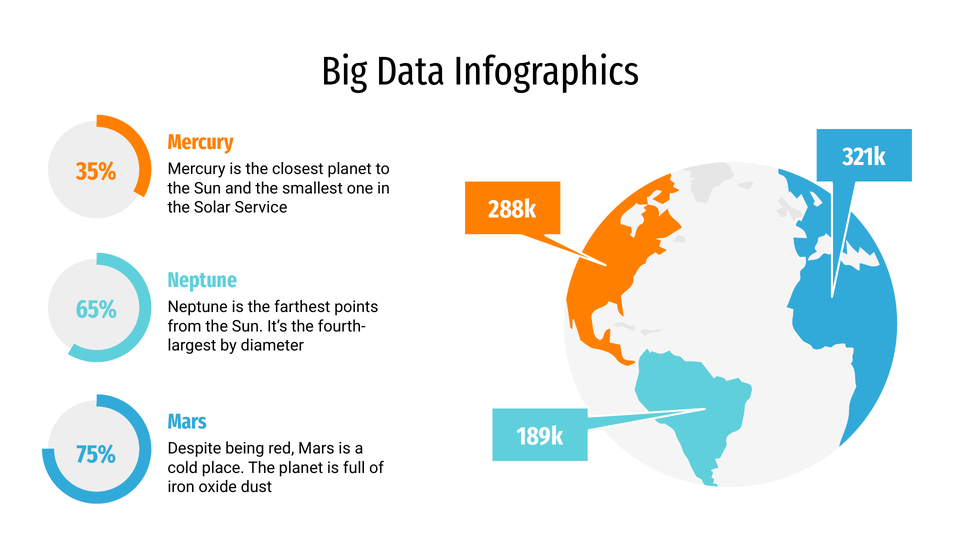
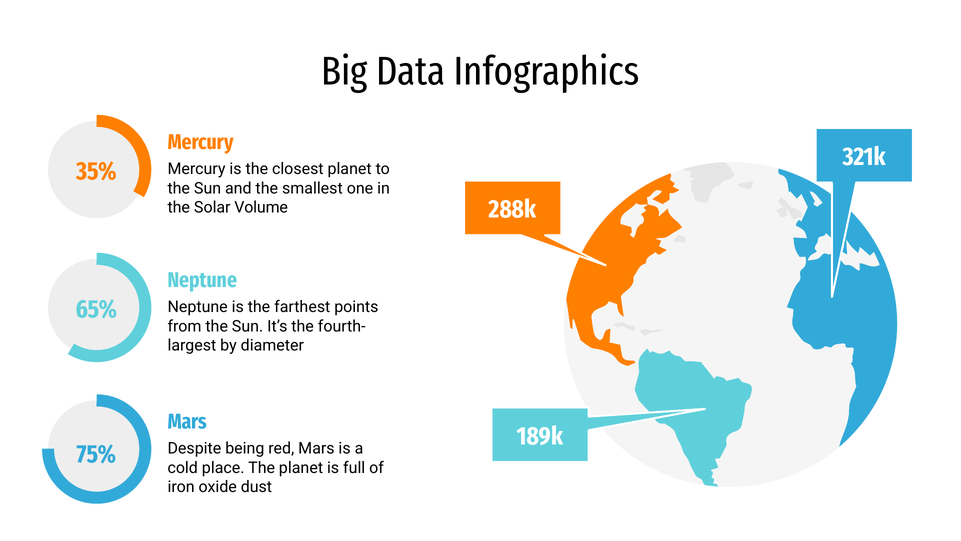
Service: Service -> Volume (261, 207)
